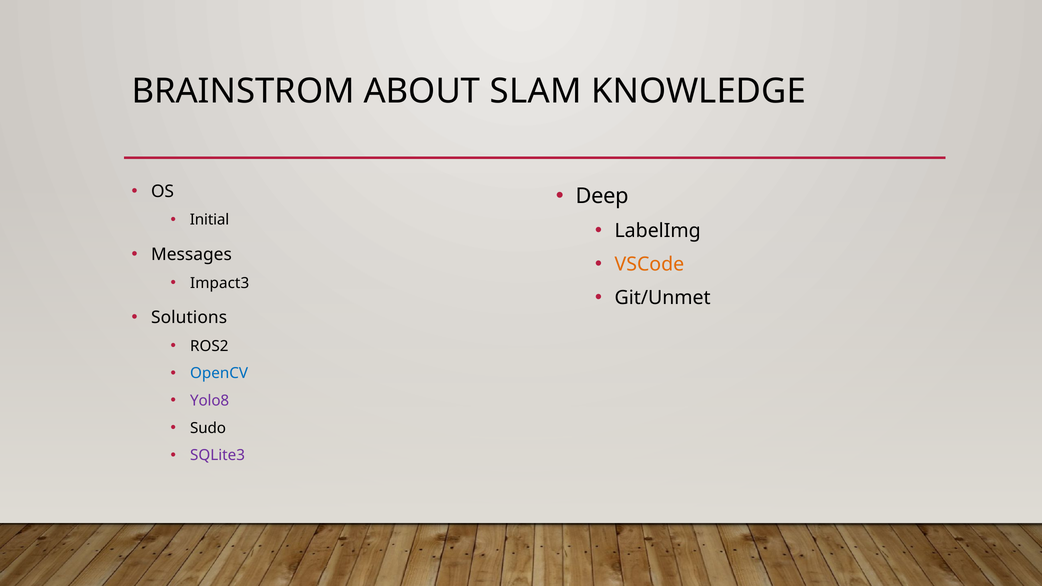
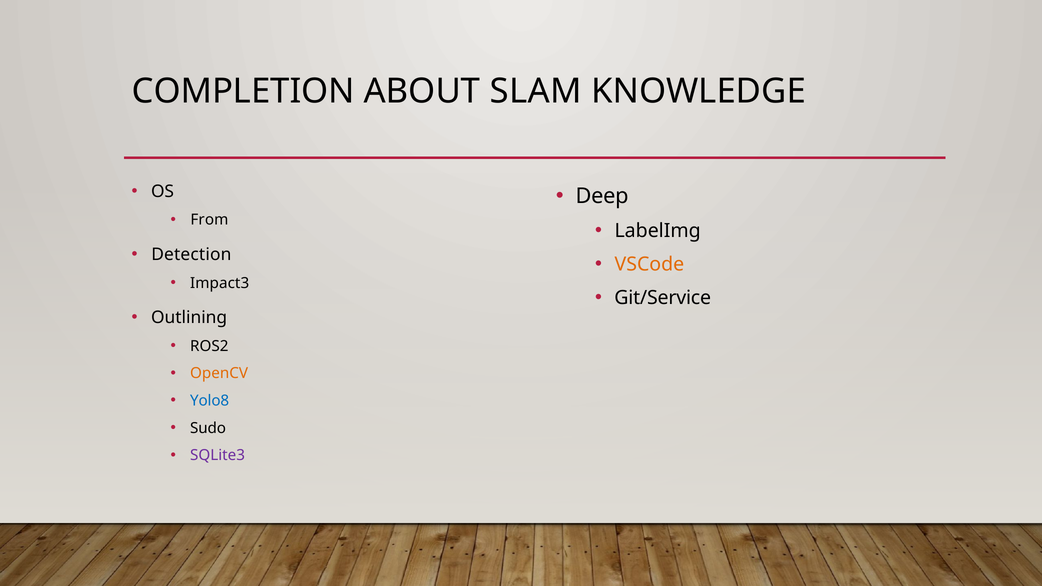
BRAINSTROM: BRAINSTROM -> COMPLETION (243, 91)
Initial: Initial -> From (209, 220)
Messages: Messages -> Detection (191, 255)
Git/Unmet: Git/Unmet -> Git/Service (663, 298)
Solutions: Solutions -> Outlining (189, 318)
OpenCV colour: blue -> orange (219, 374)
Yolo8 colour: purple -> blue (210, 401)
